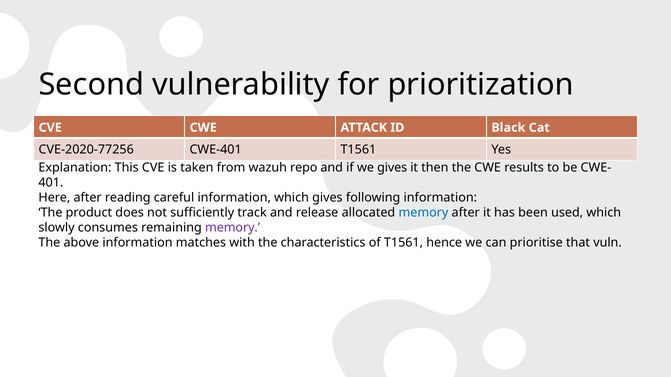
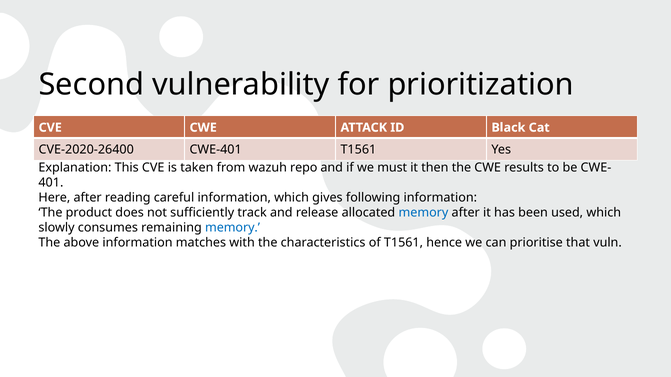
CVE-2020-77256: CVE-2020-77256 -> CVE-2020-26400 (86, 150)
we gives: gives -> must (392, 168)
memory colour: purple -> blue (233, 228)
